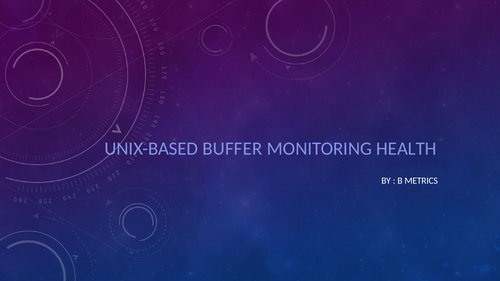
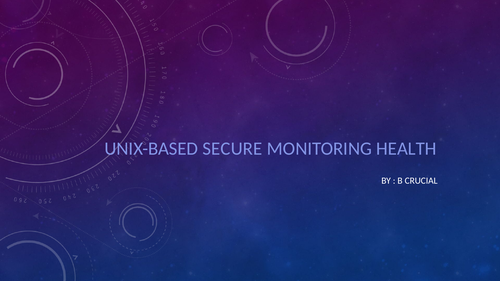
BUFFER: BUFFER -> SECURE (232, 149)
METRICS: METRICS -> CRUCIAL (421, 181)
